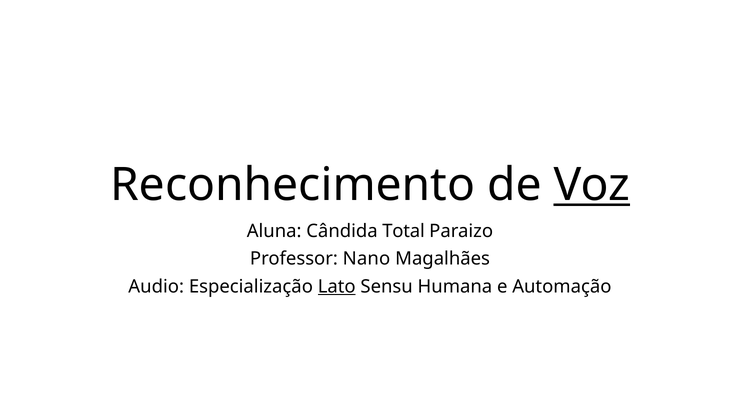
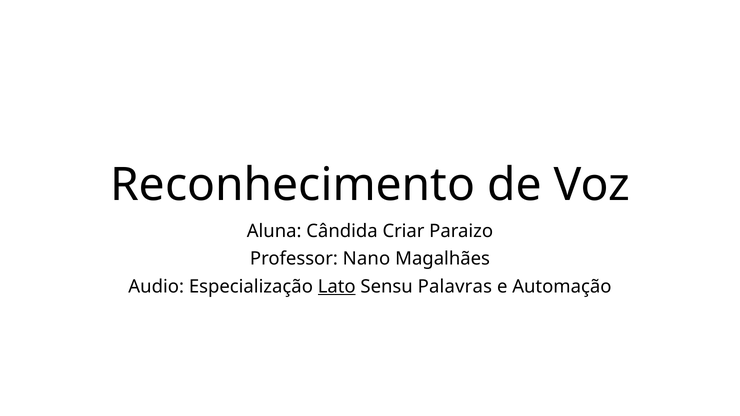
Voz underline: present -> none (592, 185)
Total: Total -> Criar (403, 231)
Humana: Humana -> Palavras (455, 287)
